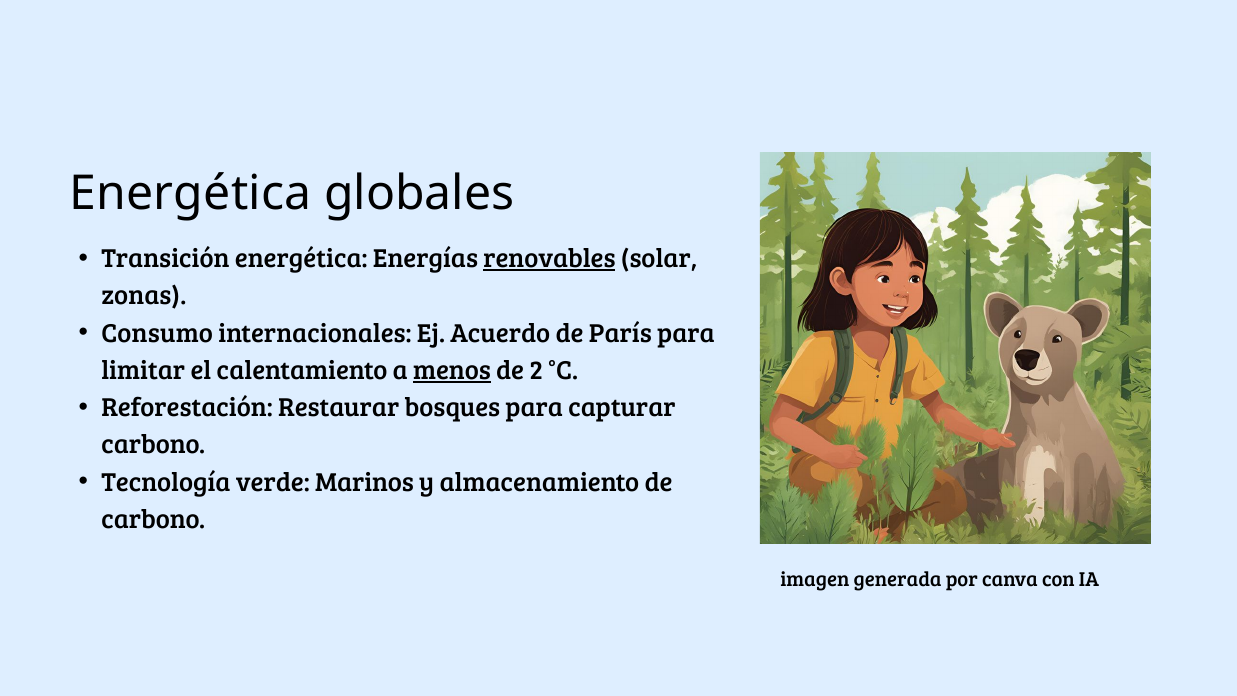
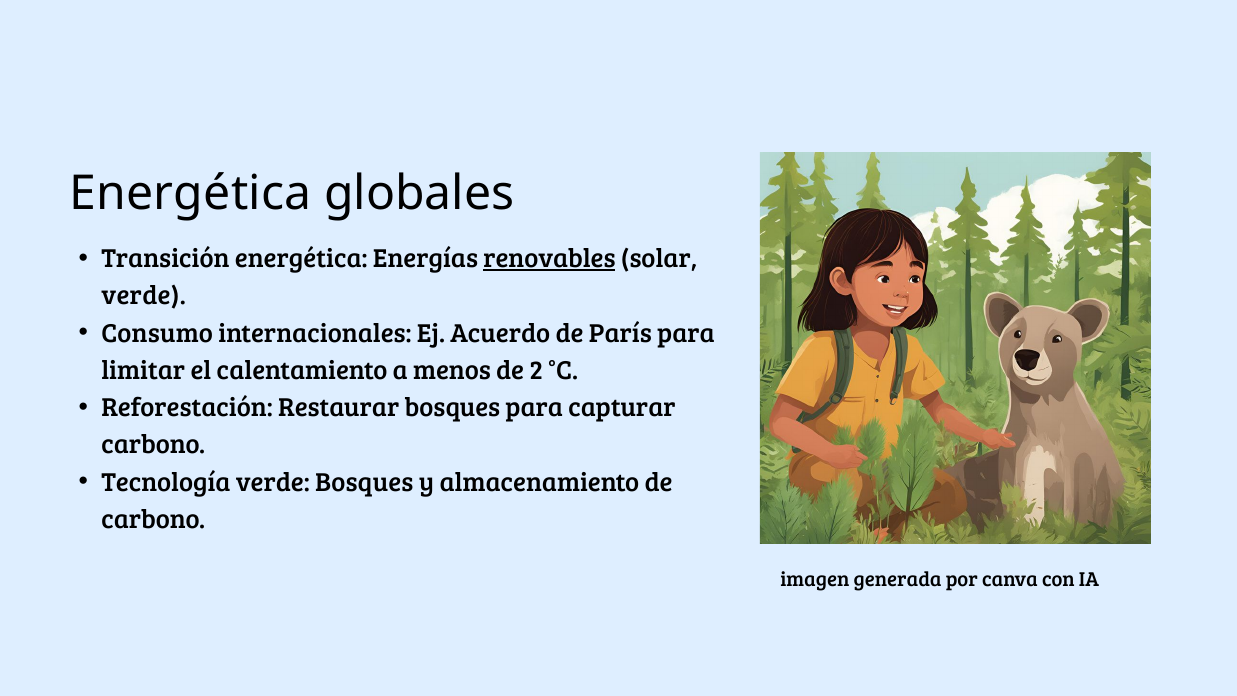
zonas: zonas -> verde (144, 296)
menos underline: present -> none (452, 370)
verde Marinos: Marinos -> Bosques (364, 482)
